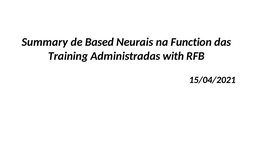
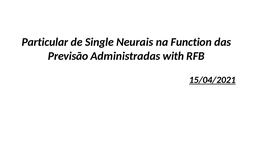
Summary: Summary -> Particular (45, 42)
Based: Based -> Single (99, 42)
Training: Training -> Previsão (68, 56)
15/04/2021 underline: none -> present (212, 80)
